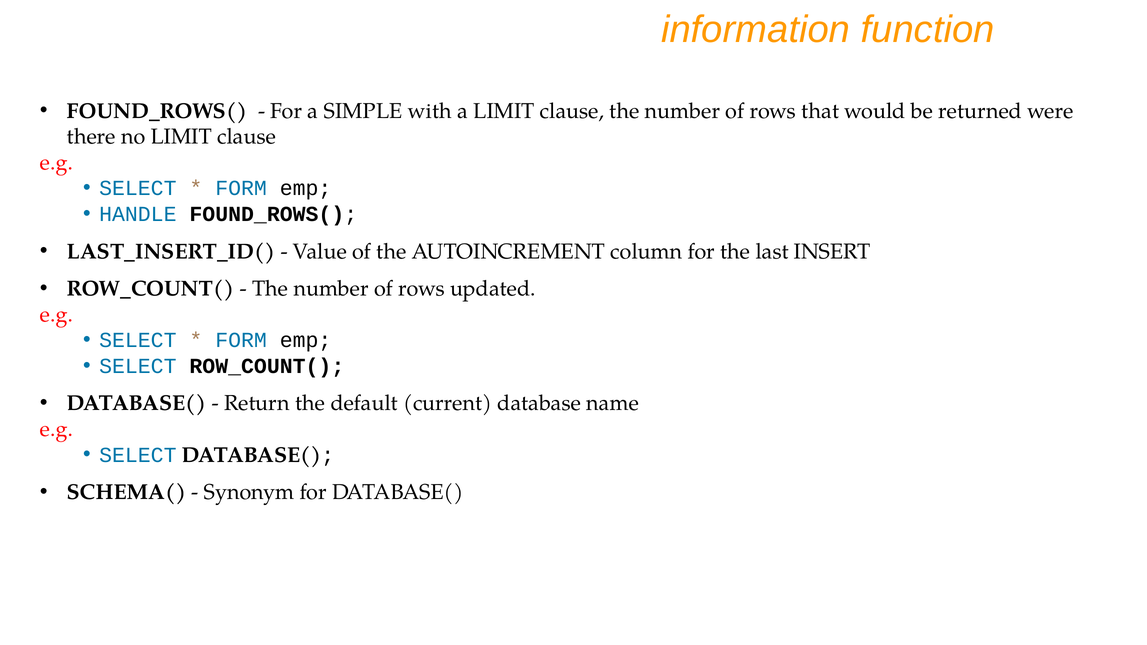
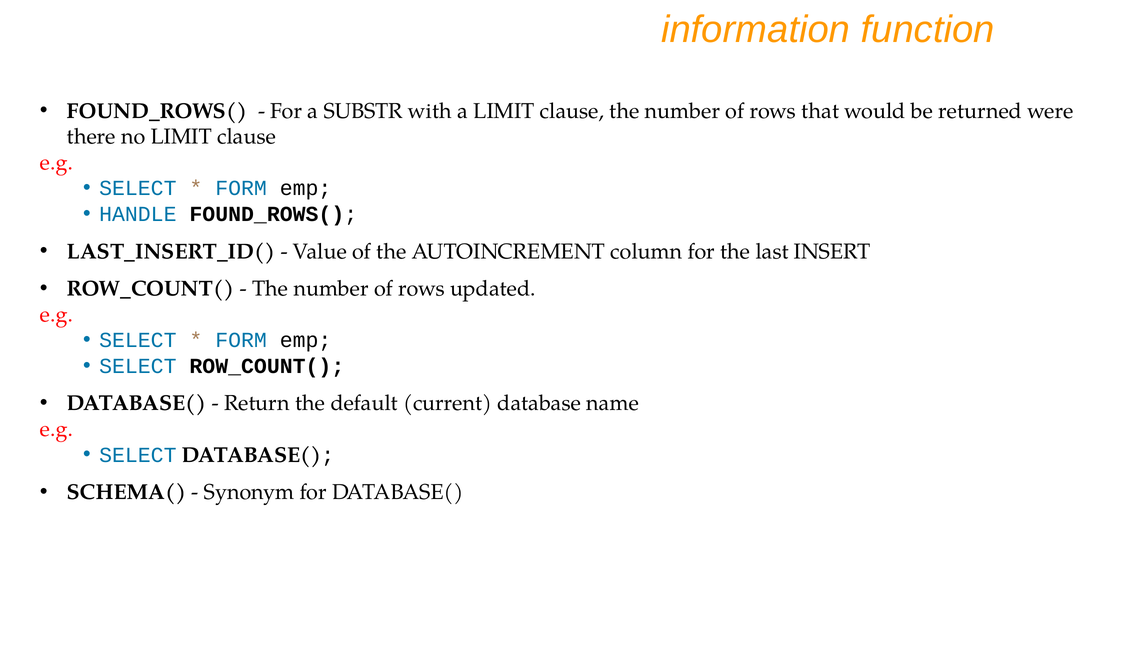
SIMPLE: SIMPLE -> SUBSTR (363, 111)
